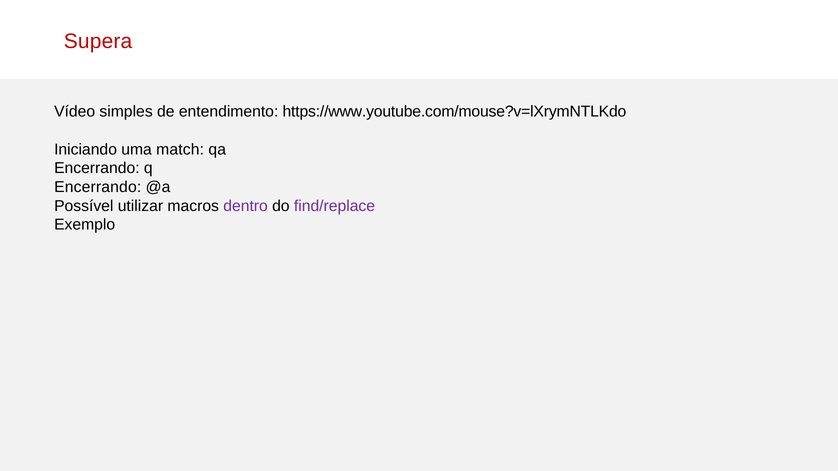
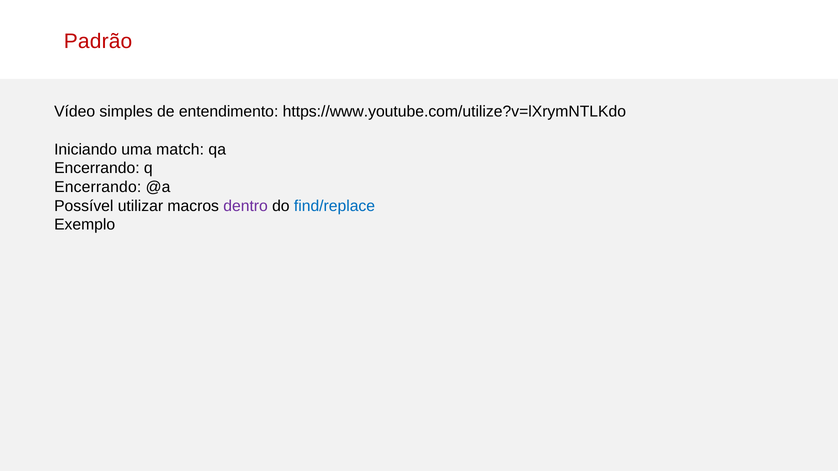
Supera: Supera -> Padrão (98, 41)
https://www.youtube.com/mouse?v=lXrymNTLKdo: https://www.youtube.com/mouse?v=lXrymNTLKdo -> https://www.youtube.com/utilize?v=lXrymNTLKdo (454, 112)
find/replace colour: purple -> blue (335, 206)
